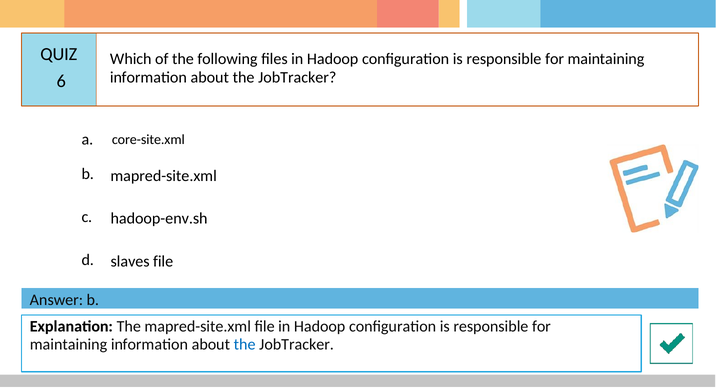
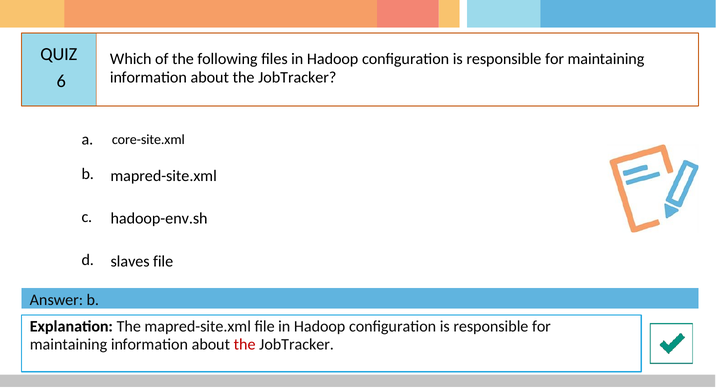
the colour: blue -> red (245, 345)
